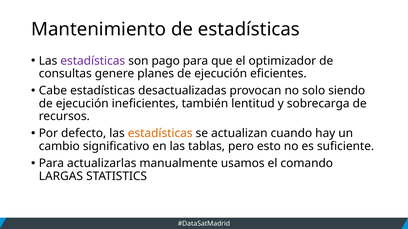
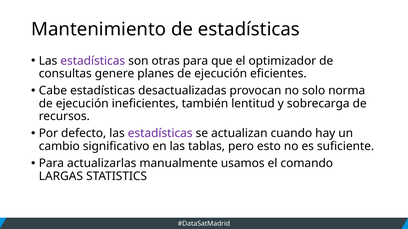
pago: pago -> otras (166, 61)
siendo: siendo -> norma (347, 91)
estadísticas colour: orange -> purple (160, 134)
